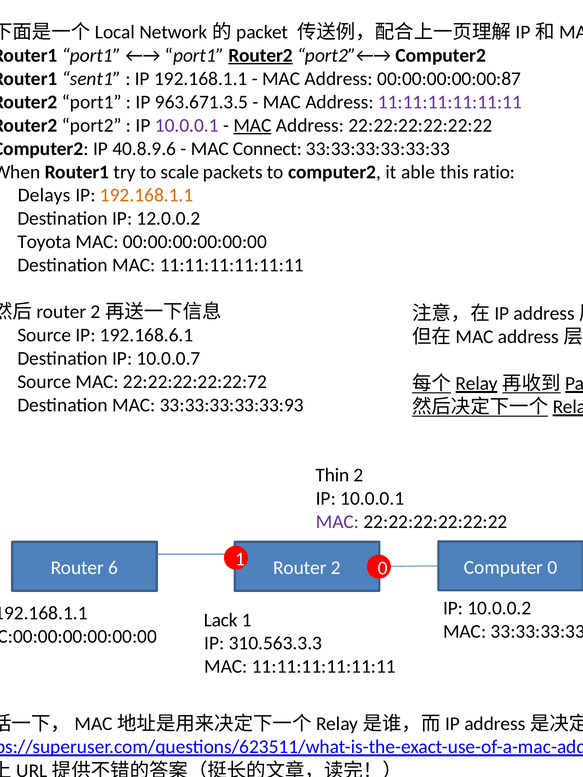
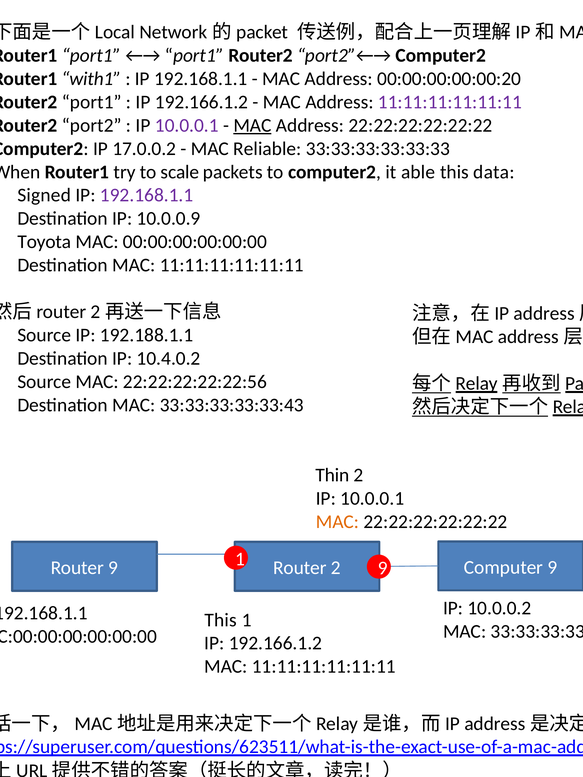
Router2 underline: present -> none (261, 55)
sent1: sent1 -> with1 (91, 79)
00:00:00:00:00:87: 00:00:00:00:00:87 -> 00:00:00:00:00:20 (449, 79)
963.671.3.5: 963.671.3.5 -> 192.166.1.2 (202, 102)
40.8.9.6: 40.8.9.6 -> 17.0.0.2 (144, 149)
Connect: Connect -> Reliable (267, 149)
ratio: ratio -> data (494, 172)
Delays: Delays -> Signed (44, 195)
192.168.1.1 colour: orange -> purple (147, 195)
12.0.0.2: 12.0.0.2 -> 10.0.0.9 (169, 219)
192.168.6.1: 192.168.6.1 -> 192.188.1.1 (147, 335)
10.0.0.7: 10.0.0.7 -> 10.4.0.2 (169, 359)
22:22:22:22:22:72: 22:22:22:22:22:72 -> 22:22:22:22:22:56 (195, 382)
33:33:33:33:33:93: 33:33:33:33:33:93 -> 33:33:33:33:33:43 (232, 405)
MAC colour: purple -> orange (337, 522)
1 0: 0 -> 9 (383, 568)
Router 6: 6 -> 9 (113, 568)
Computer 0: 0 -> 9 (552, 568)
Lack: Lack -> This (221, 620)
310.563.3.3: 310.563.3.3 -> 192.166.1.2 (275, 644)
